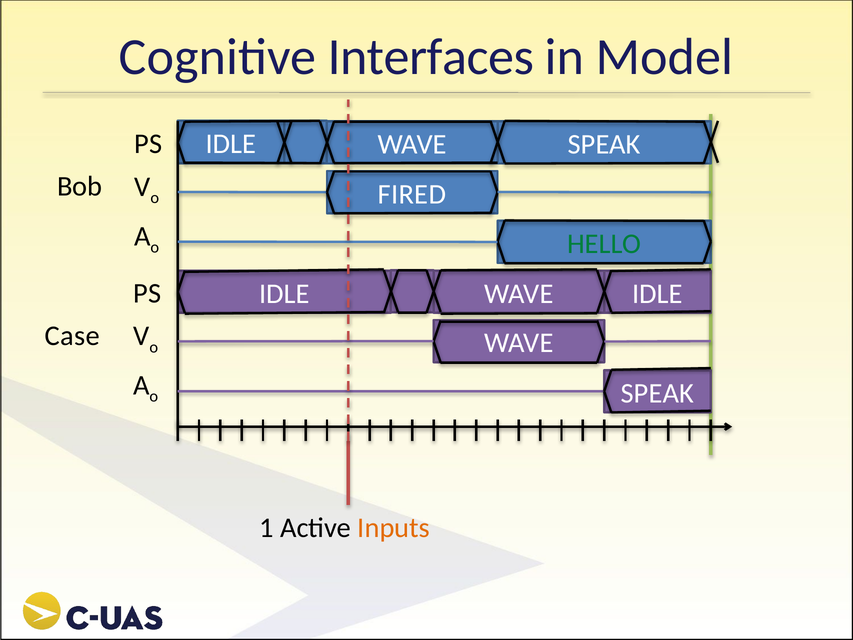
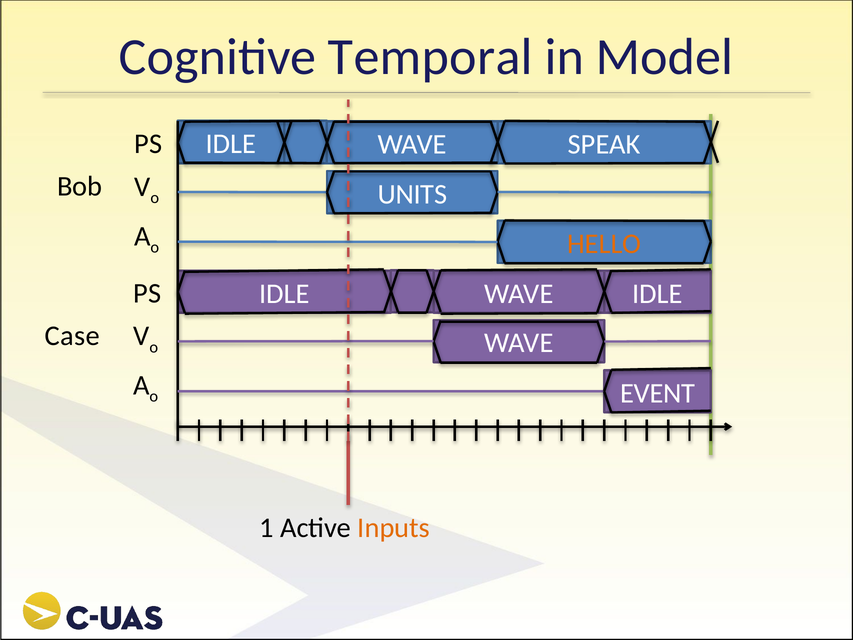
Interfaces: Interfaces -> Temporal (430, 57)
FIRED: FIRED -> UNITS (412, 194)
HELLO colour: green -> orange (604, 244)
SPEAK: SPEAK -> EVENT (658, 393)
